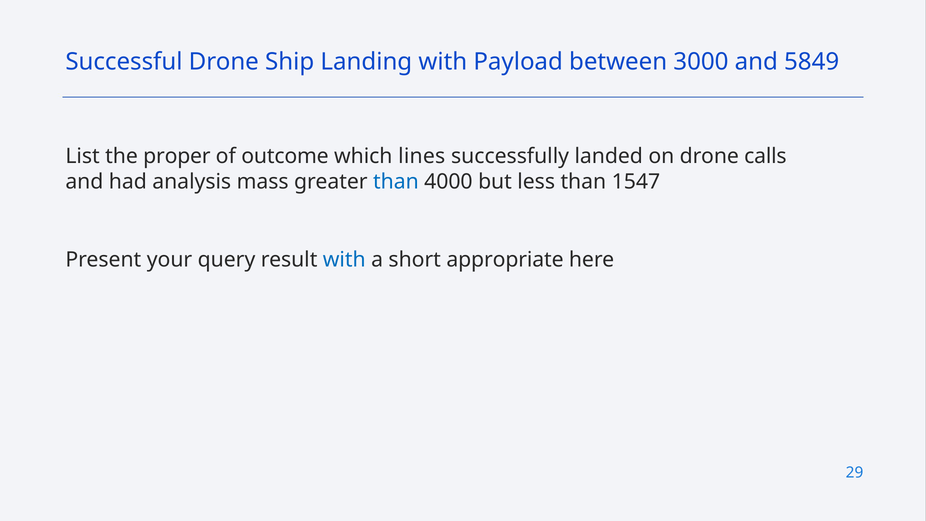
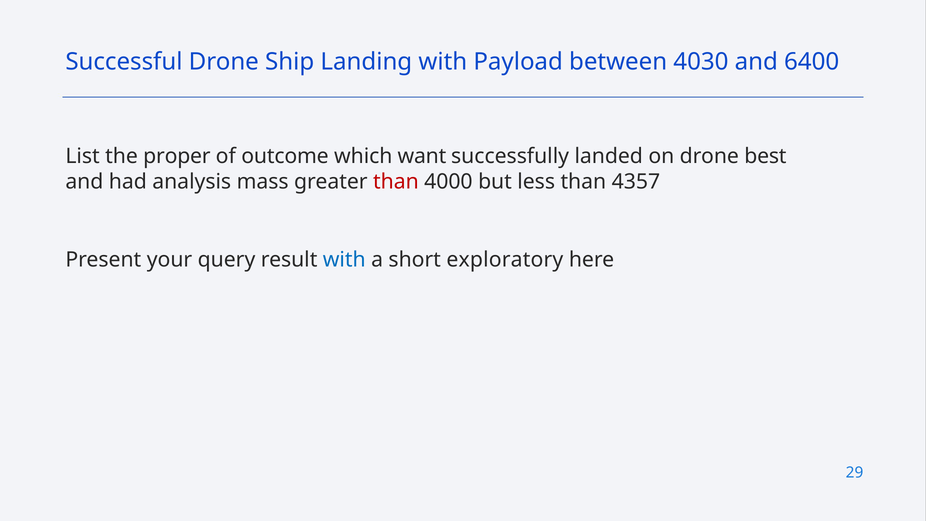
3000: 3000 -> 4030 (701, 62)
5849: 5849 -> 6400 (812, 62)
lines: lines -> want (422, 156)
calls: calls -> best (765, 156)
than colour: blue -> red (396, 182)
1547: 1547 -> 4357 (636, 182)
appropriate: appropriate -> exploratory (505, 260)
